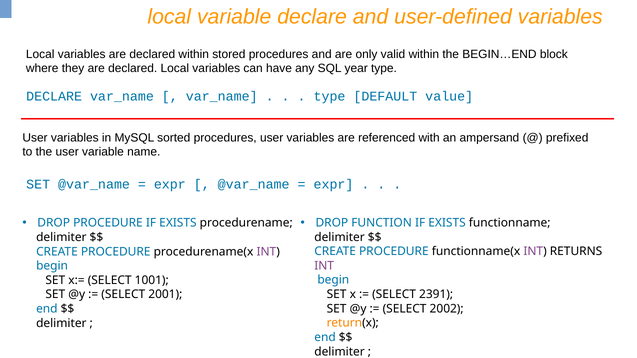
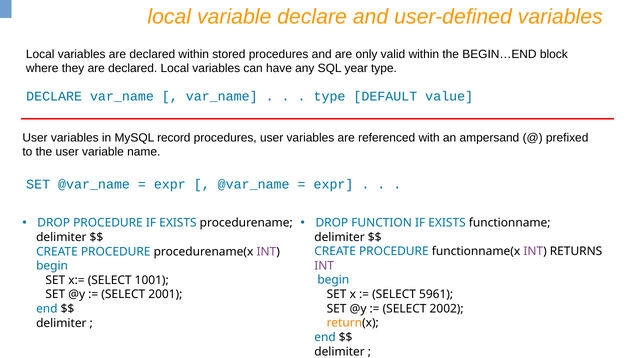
sorted: sorted -> record (174, 138)
2391: 2391 -> 5961 (436, 295)
